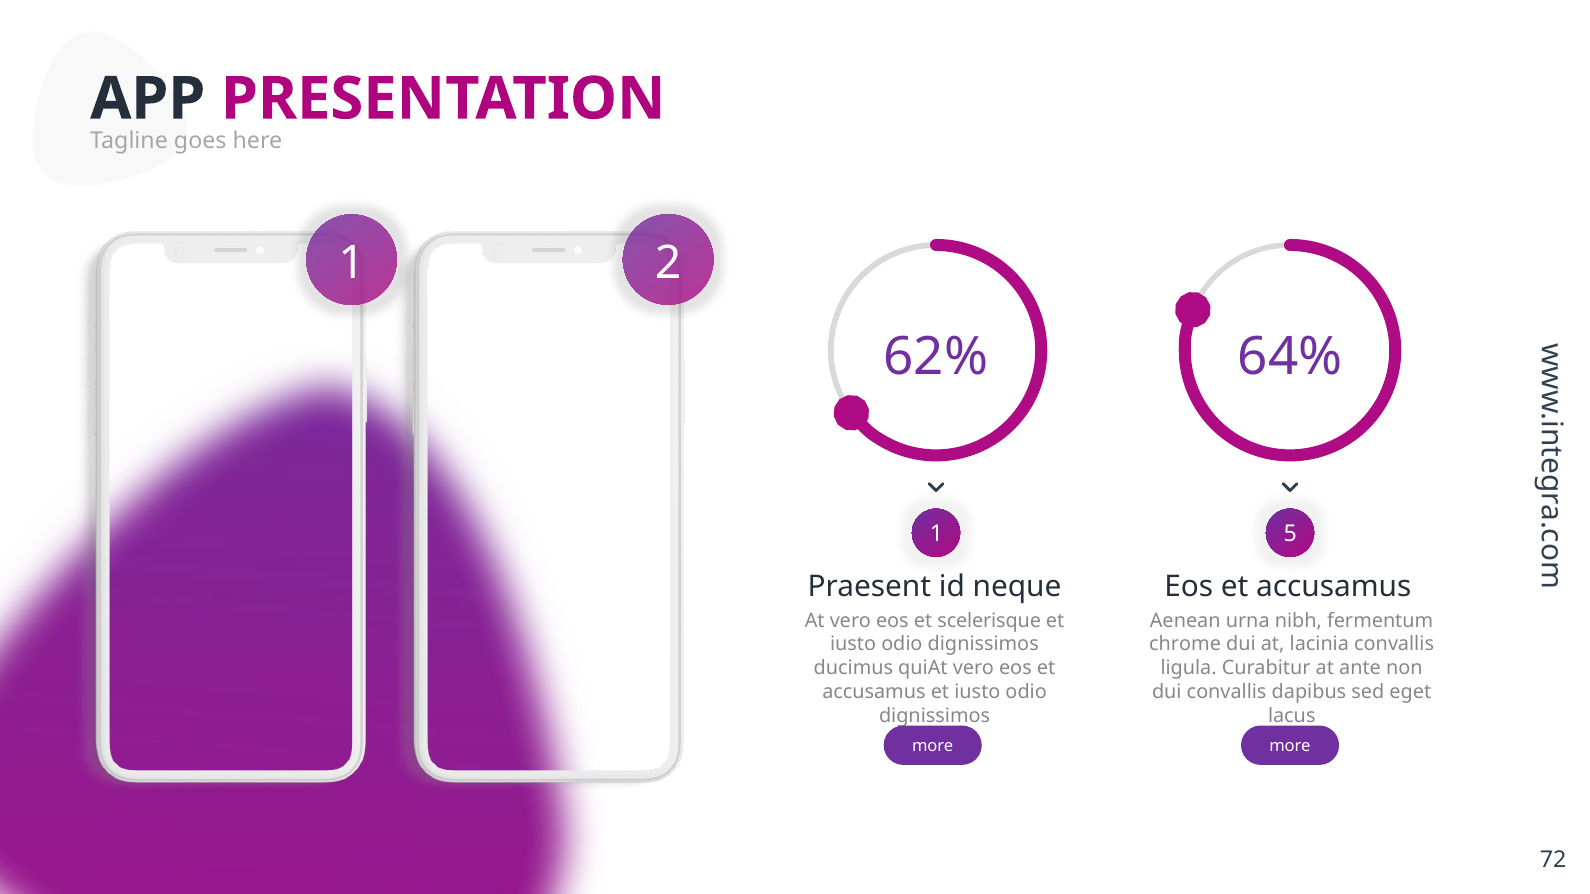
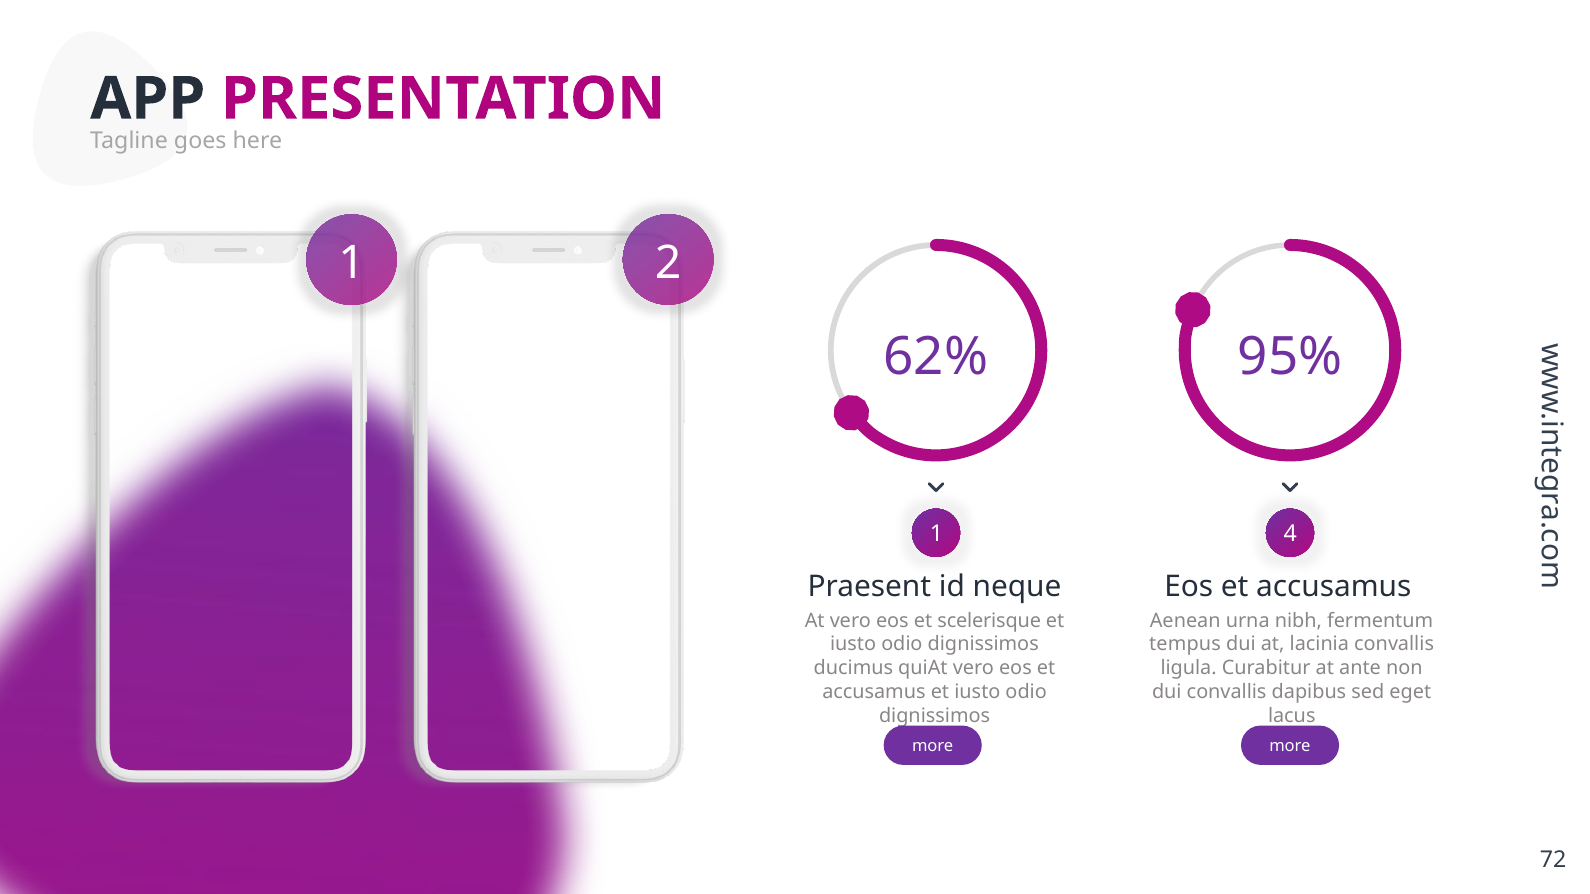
64%: 64% -> 95% (1290, 358)
5: 5 -> 4 (1290, 534)
chrome: chrome -> tempus (1185, 645)
